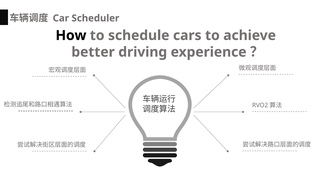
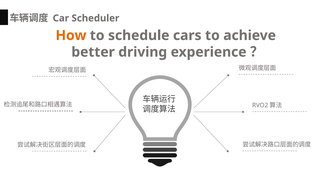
How colour: black -> orange (71, 35)
